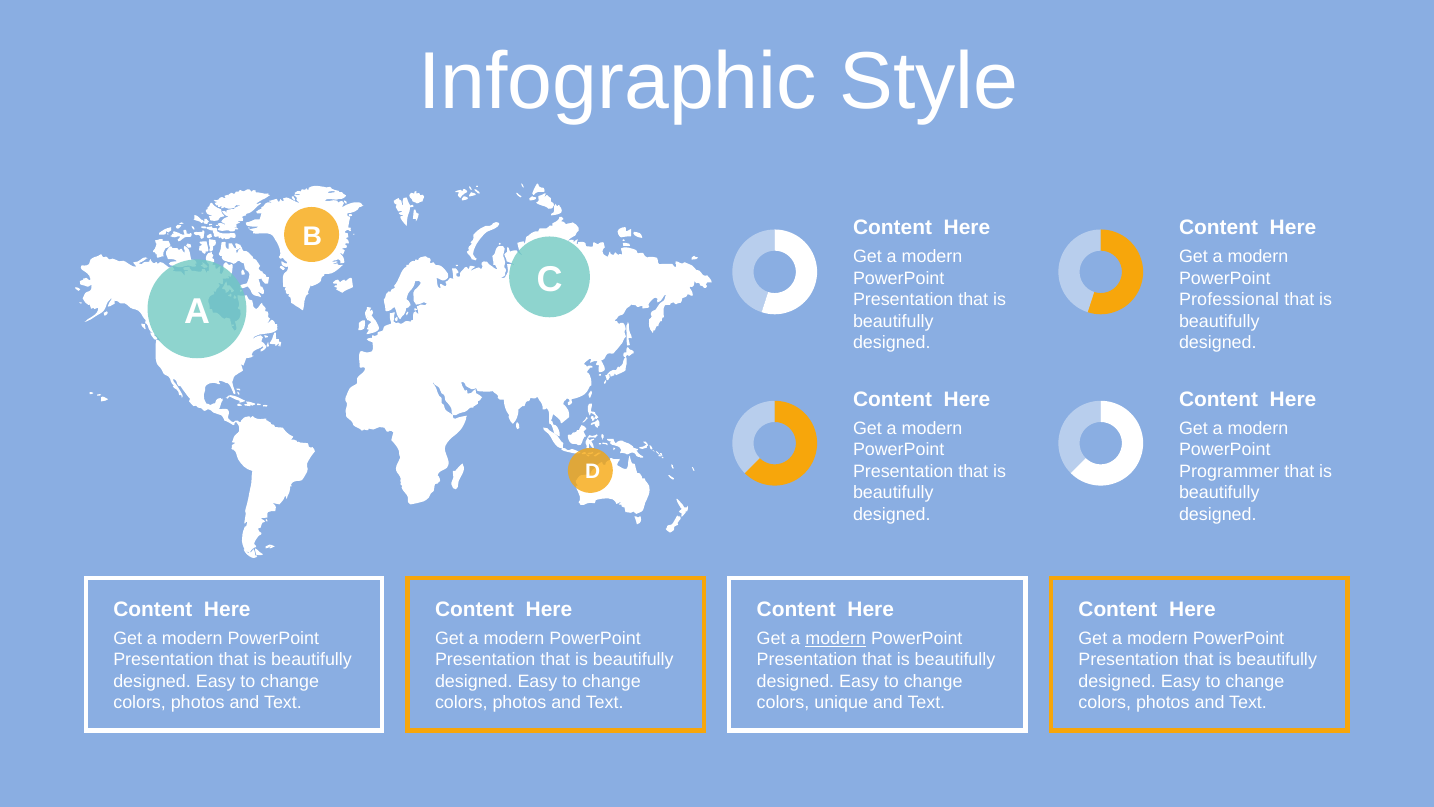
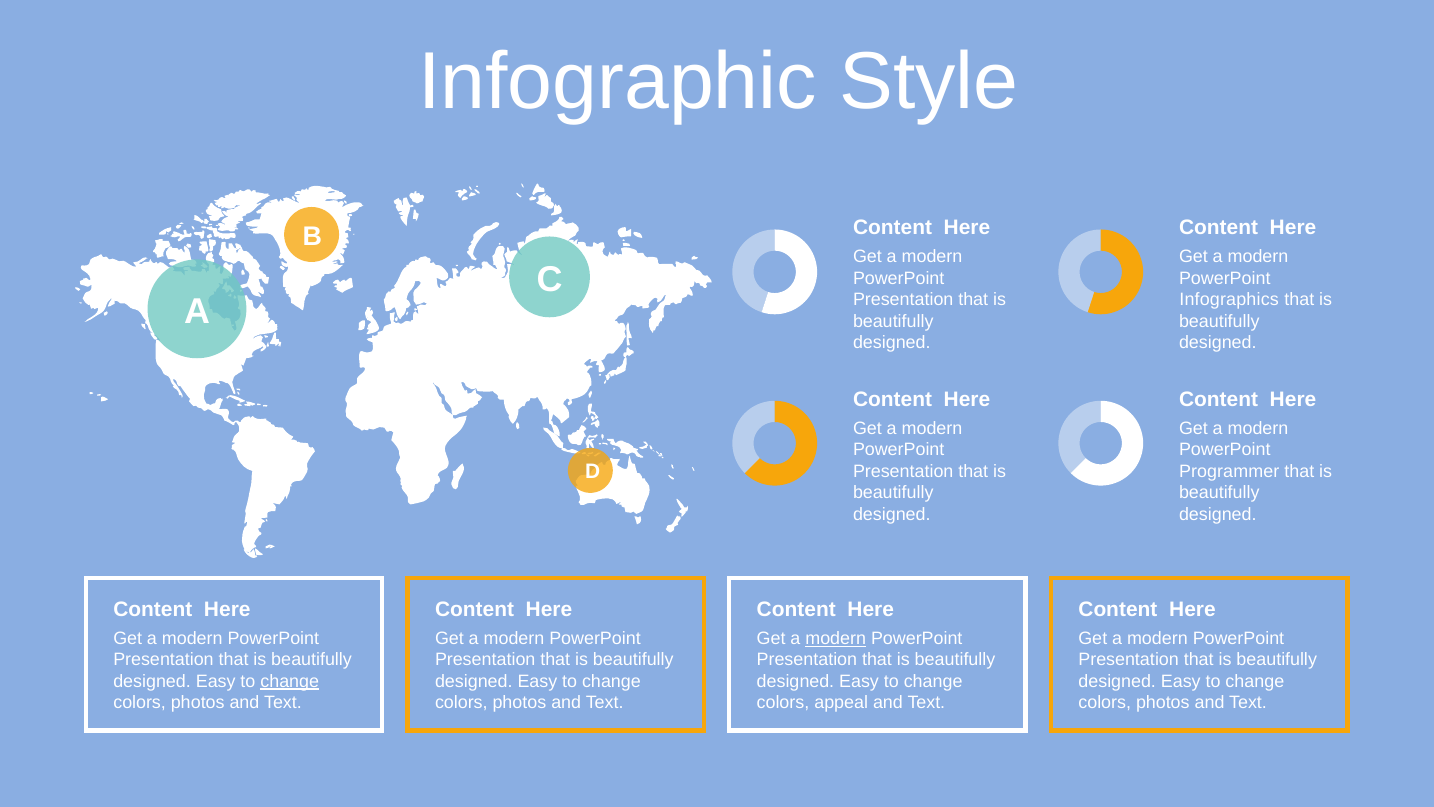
Professional: Professional -> Infographics (1229, 300)
change underline: none -> present (290, 681)
unique: unique -> appeal (841, 703)
